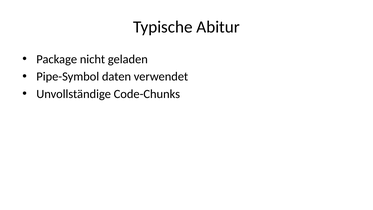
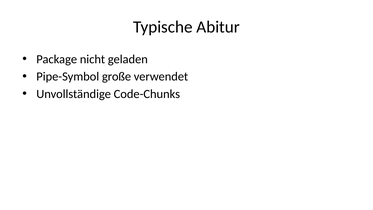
daten: daten -> große (117, 77)
